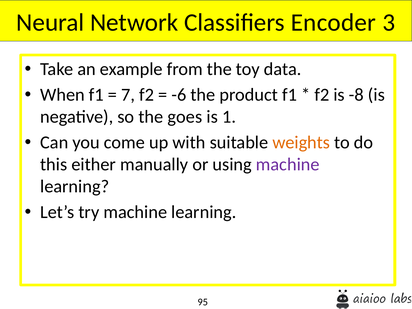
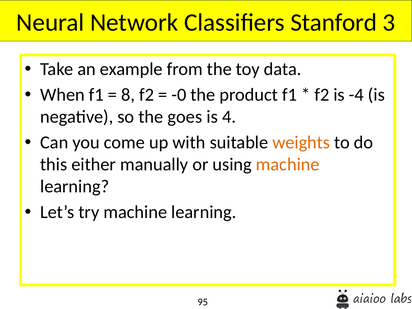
Encoder: Encoder -> Stanford (334, 22)
7: 7 -> 8 (128, 95)
-6: -6 -> -0 (179, 95)
-8: -8 -> -4 (356, 95)
1: 1 -> 4 (229, 117)
machine colour: purple -> orange (288, 165)
